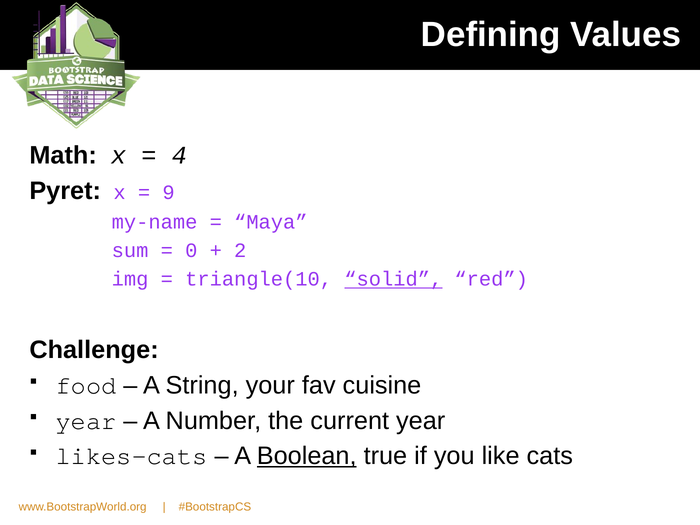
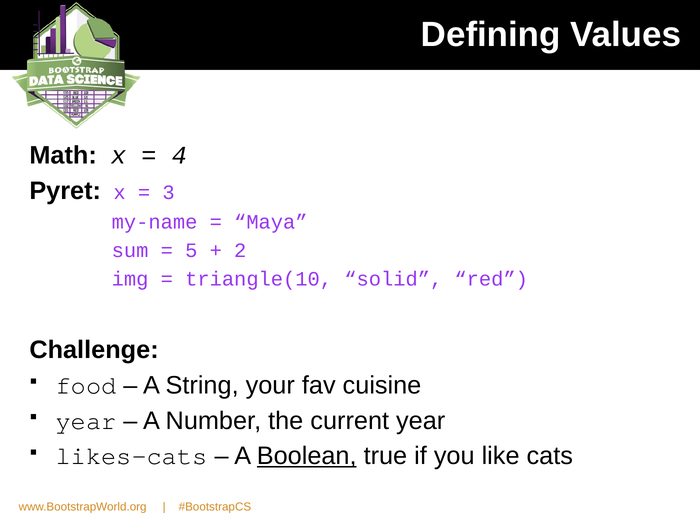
9: 9 -> 3 (169, 192)
0: 0 -> 5 (191, 251)
solid underline: present -> none (393, 279)
